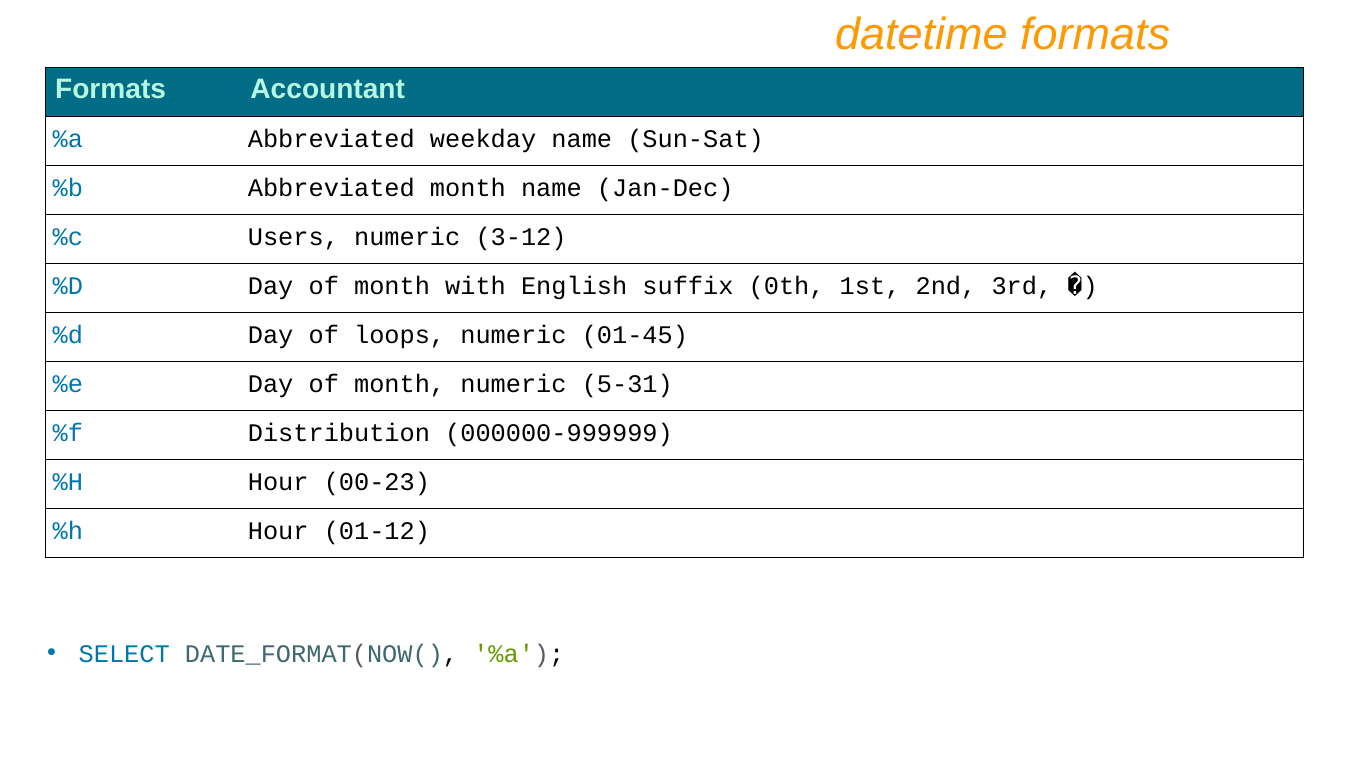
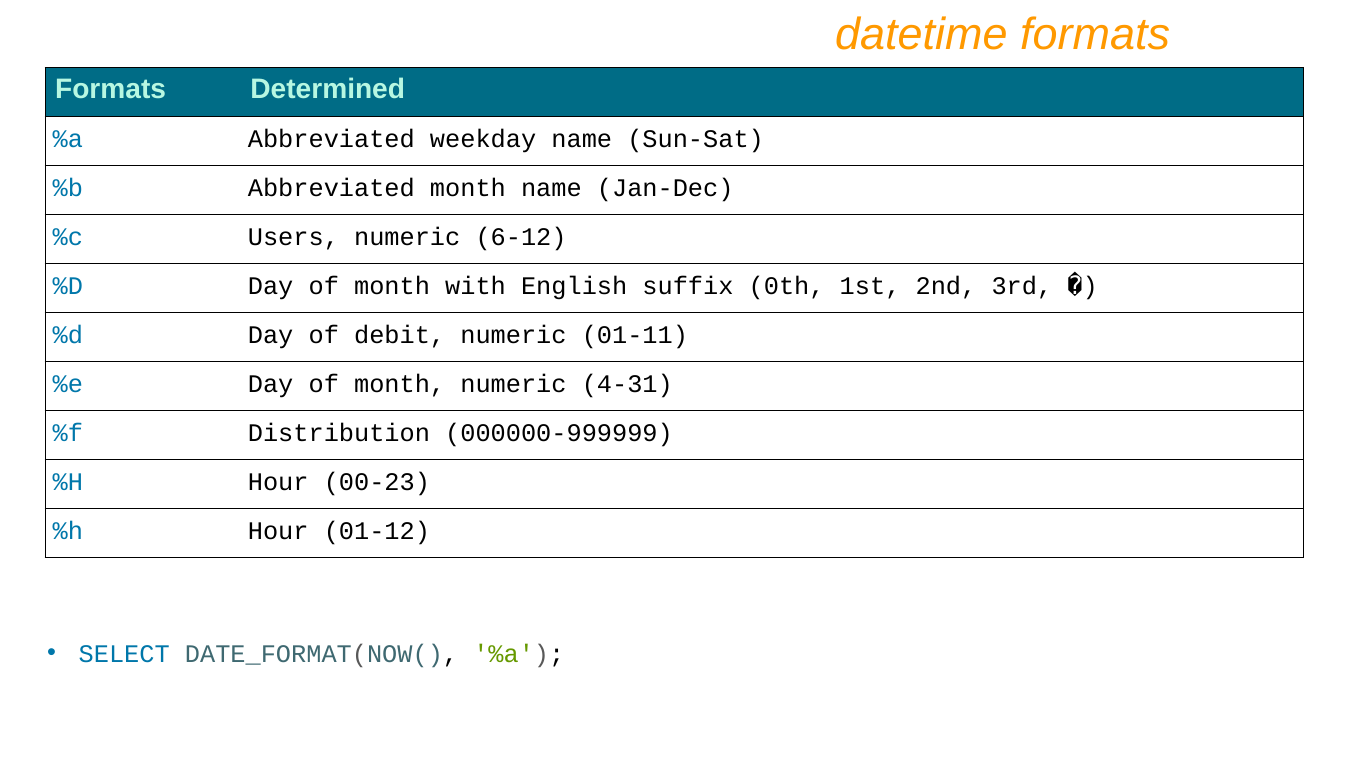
Accountant: Accountant -> Determined (328, 89)
3-12: 3-12 -> 6-12 (521, 237)
loops: loops -> debit (400, 335)
01-45: 01-45 -> 01-11 (635, 335)
5-31: 5-31 -> 4-31 (627, 384)
